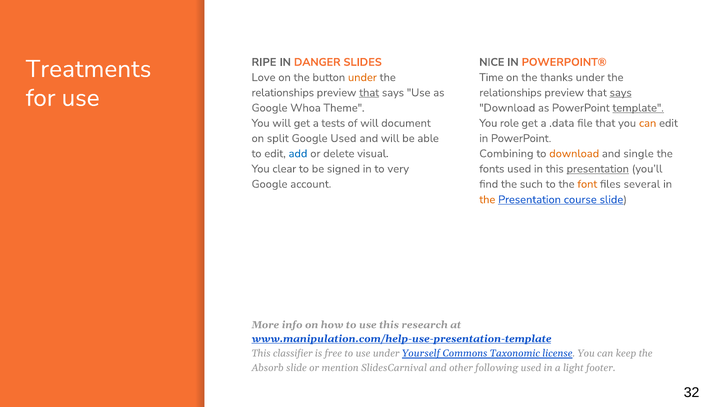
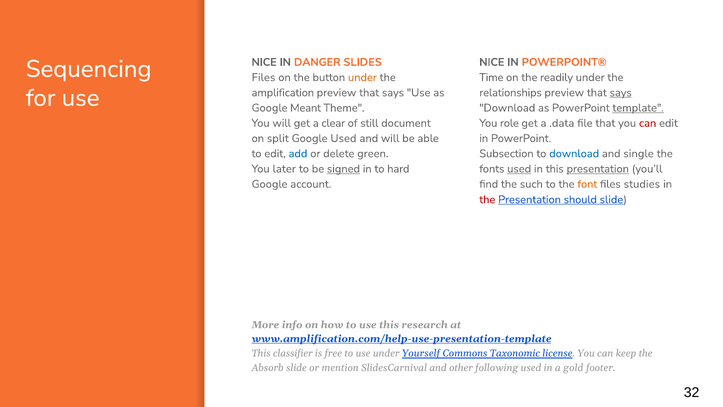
RIPE: RIPE -> NICE (264, 62)
Treatments: Treatments -> Sequencing (89, 69)
Love: Love -> Files (264, 77)
thanks: thanks -> readily (557, 77)
relationships: relationships -> amplification (283, 93)
that underline: present -> none (369, 93)
Whoa: Whoa -> Meant (306, 108)
tests: tests -> clear (333, 123)
of will: will -> still (369, 123)
can colour: orange -> red (648, 123)
visual: visual -> green (373, 153)
Combining: Combining -> Subsection (506, 153)
download colour: orange -> blue (574, 153)
clear: clear -> later (284, 169)
signed underline: none -> present (343, 169)
very: very -> hard (398, 169)
used underline: none -> present (519, 169)
several: several -> studies (642, 184)
the colour: orange -> red (487, 199)
course: course -> should (580, 199)
www.manipulation.com/help-use-presentation-template: www.manipulation.com/help-use-presentation-template -> www.amplification.com/help-use-presentation-template (402, 339)
light: light -> gold (573, 368)
